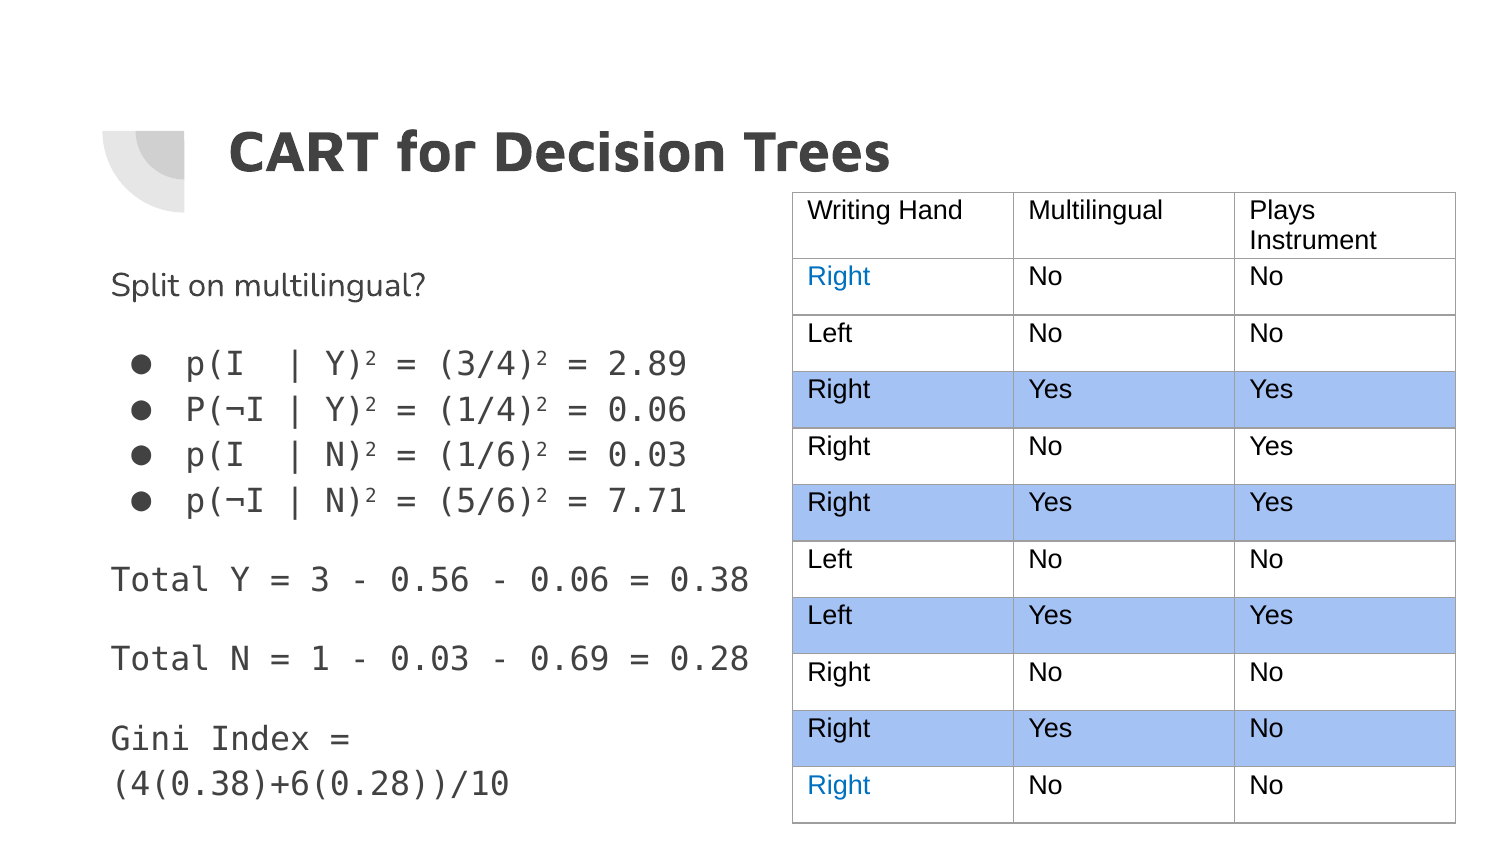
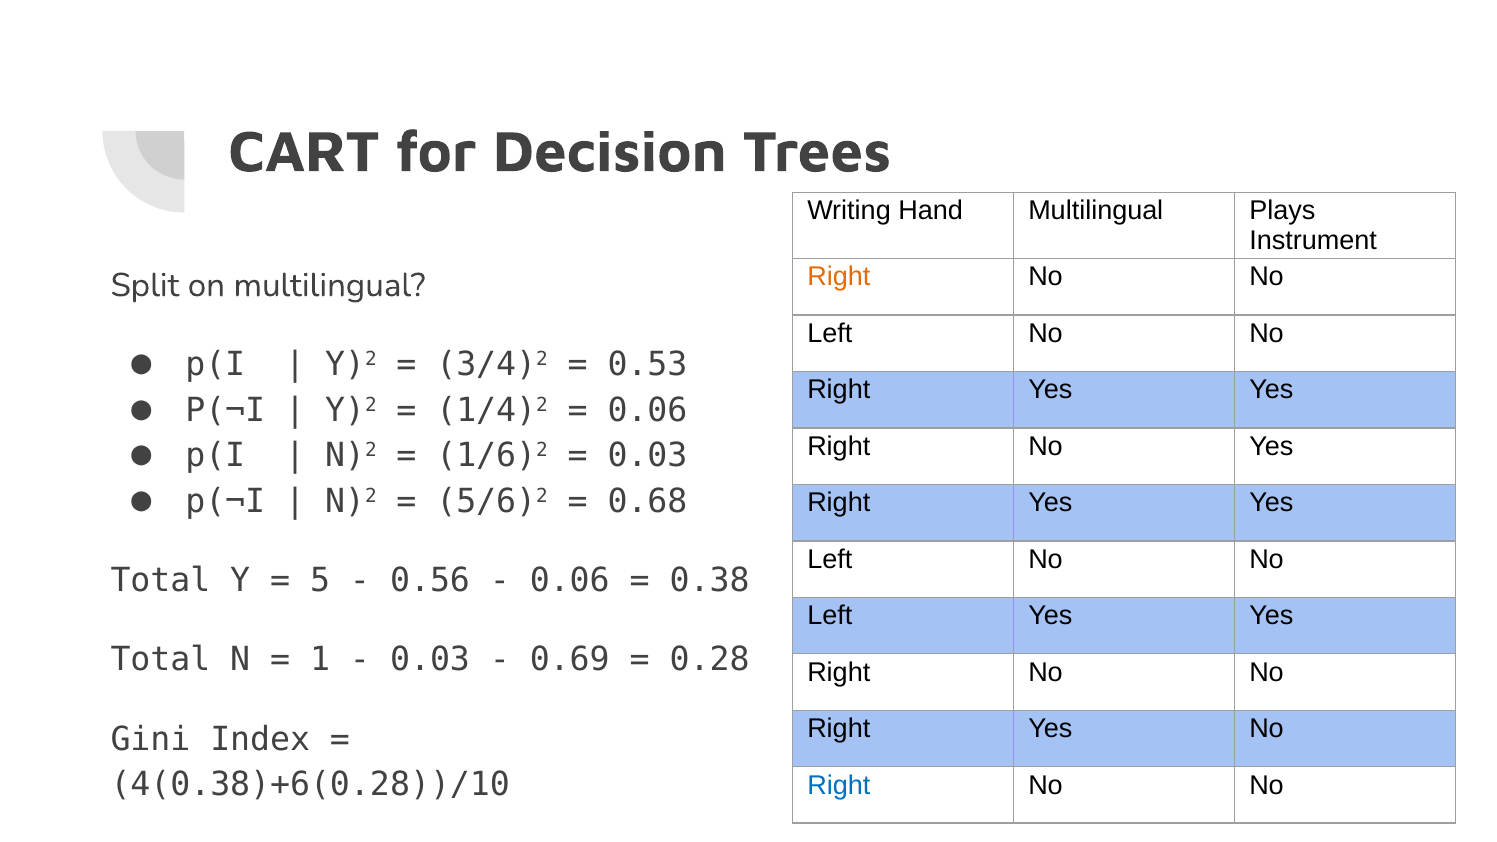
Right colour: blue -> orange (839, 277)
2.89: 2.89 -> 0.53 (647, 364)
7.71: 7.71 -> 0.68 (647, 502)
3: 3 -> 5 (320, 581)
